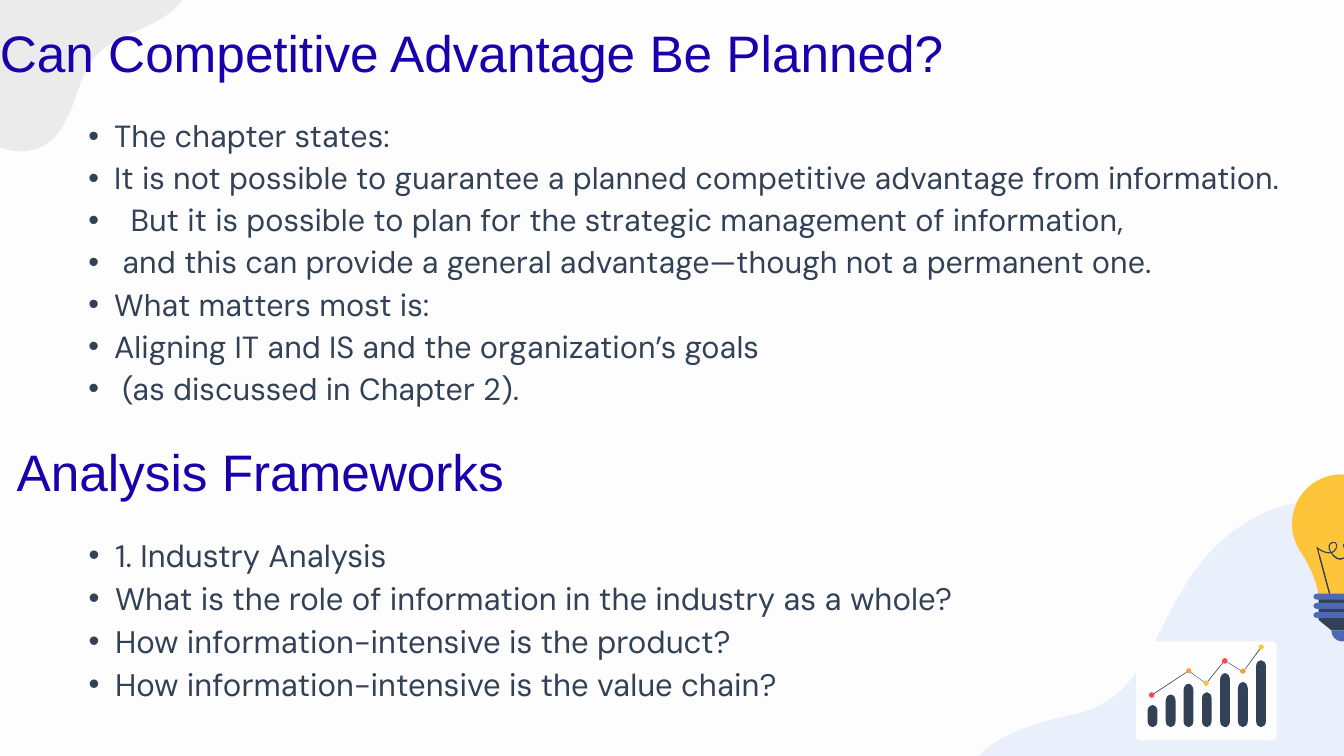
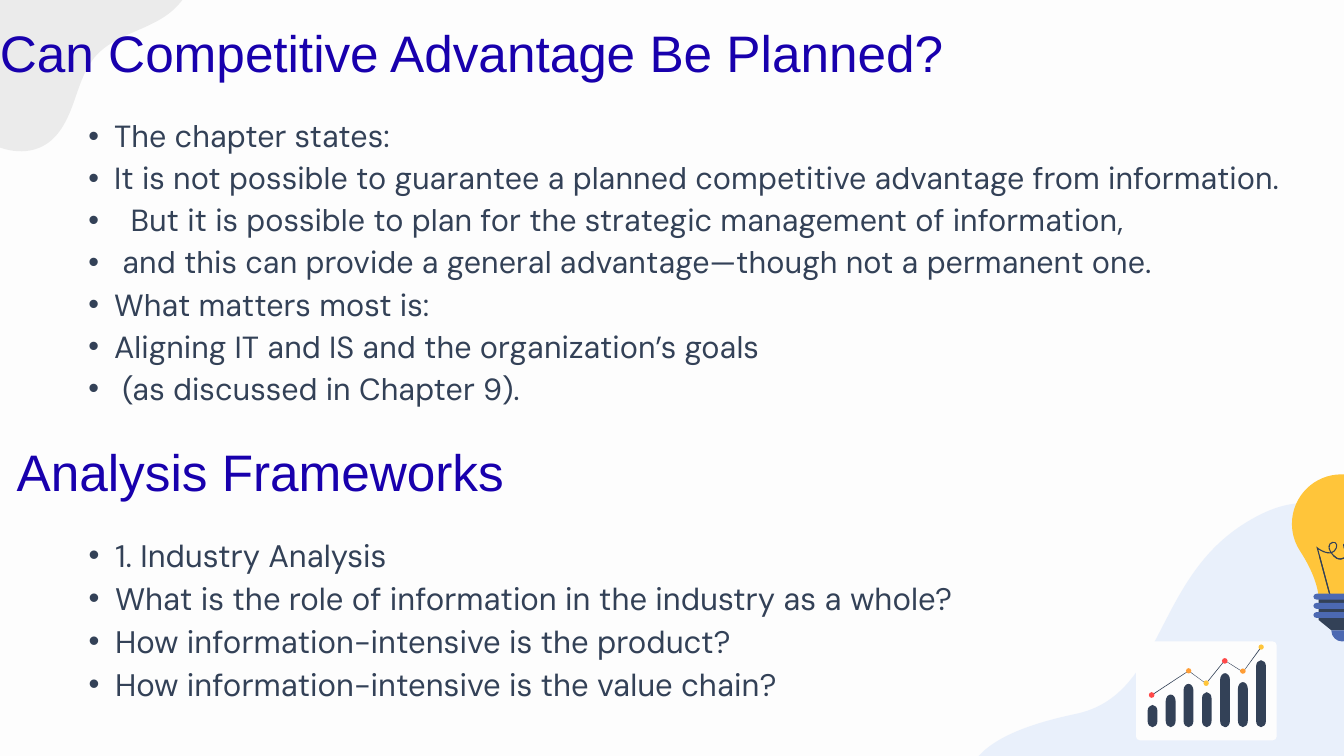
2: 2 -> 9 (501, 390)
